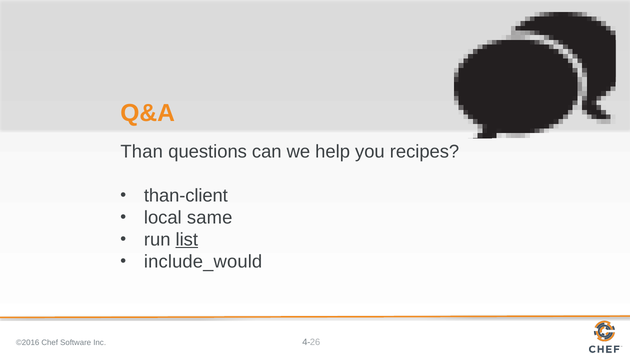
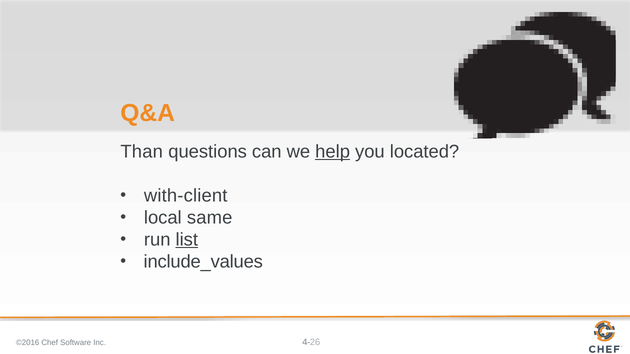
help underline: none -> present (333, 152)
recipes: recipes -> located (425, 152)
than-client: than-client -> with-client (186, 196)
include_would: include_would -> include_values (203, 262)
